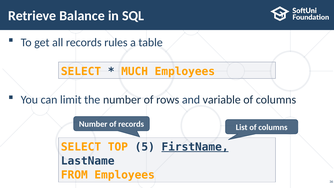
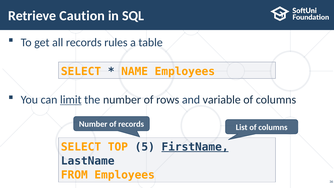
Balance: Balance -> Caution (82, 16)
MUCH: MUCH -> NAME (135, 71)
limit underline: none -> present (71, 100)
